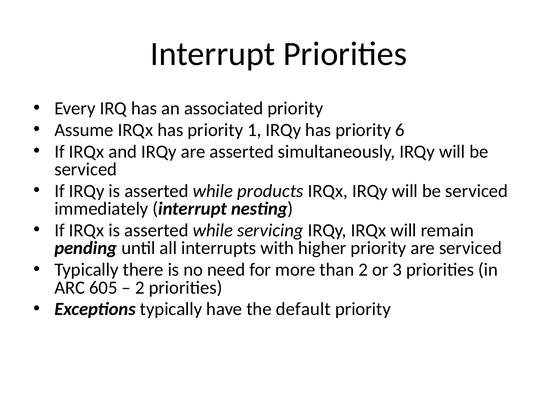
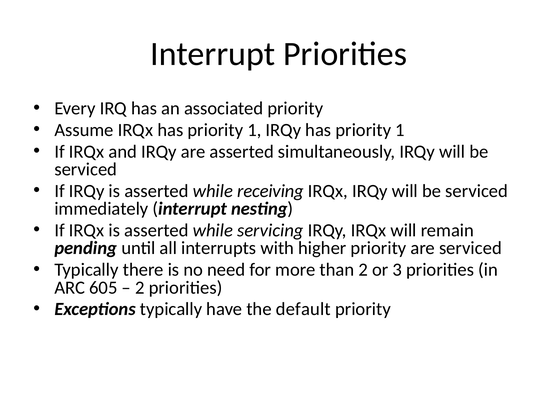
IRQy has priority 6: 6 -> 1 (400, 130)
products: products -> receiving (271, 191)
